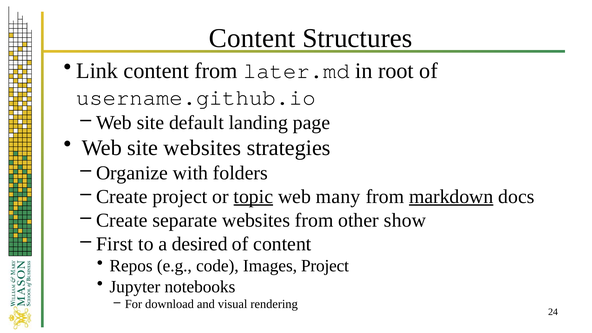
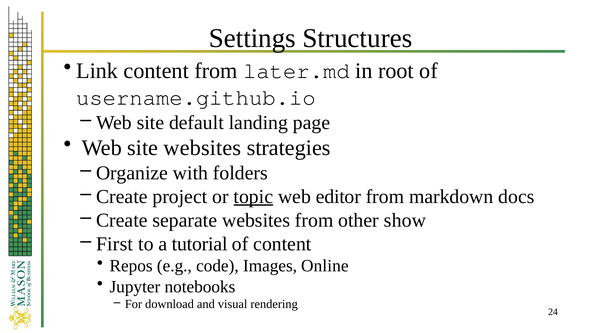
Content: Content -> Settings (252, 38)
many: many -> editor (338, 197)
markdown underline: present -> none (451, 197)
desired: desired -> tutorial (200, 244)
Images Project: Project -> Online (325, 266)
